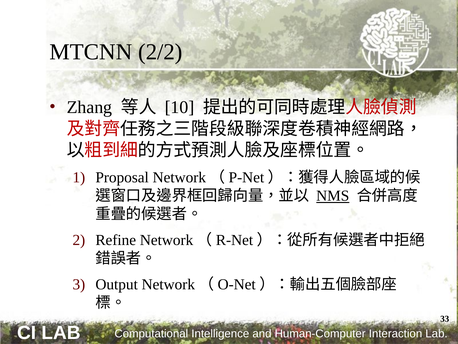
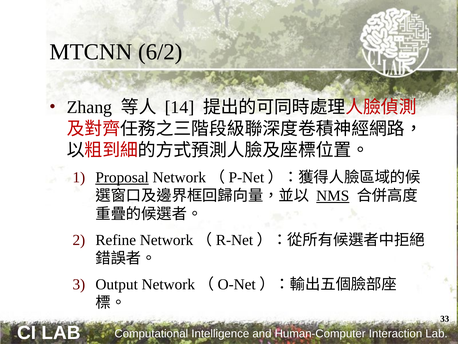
2/2: 2/2 -> 6/2 (160, 52)
10: 10 -> 14 (180, 107)
Proposal underline: none -> present (122, 177)
